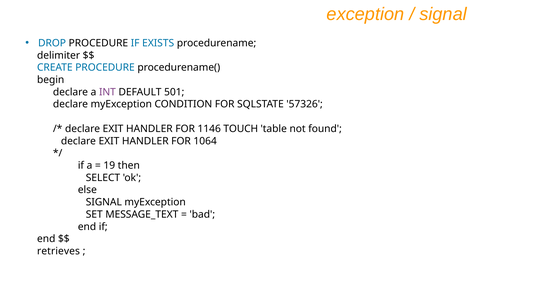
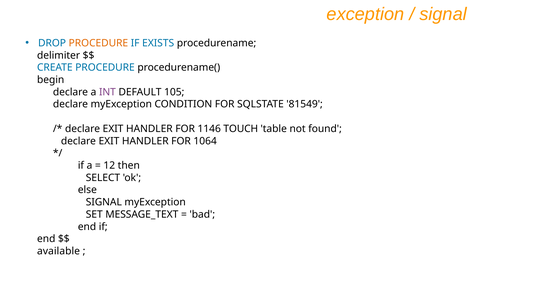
PROCEDURE colour: black -> orange (98, 43)
501: 501 -> 105 (174, 92)
57326: 57326 -> 81549 (305, 104)
19: 19 -> 12 (109, 165)
retrieves: retrieves -> available (59, 251)
